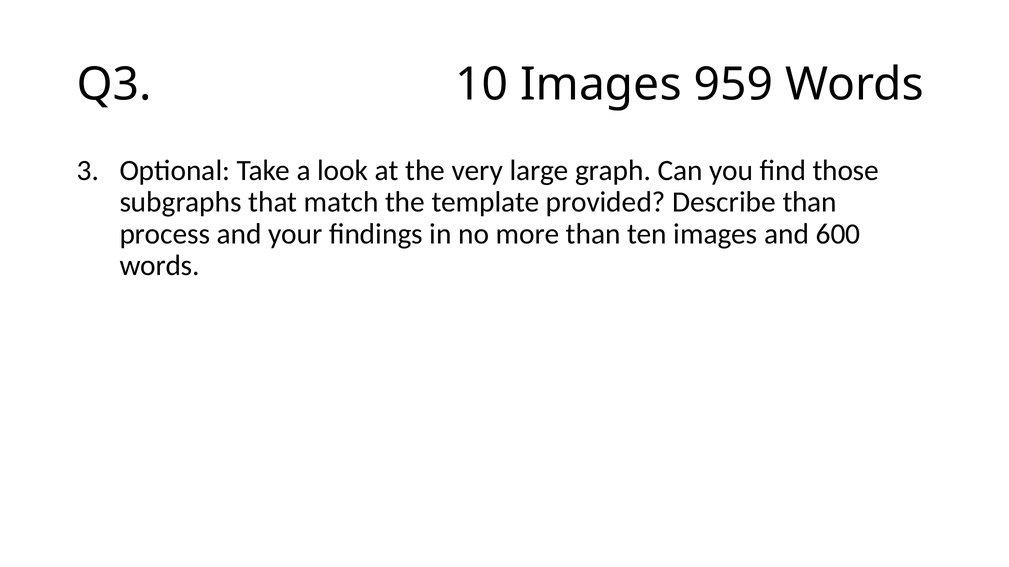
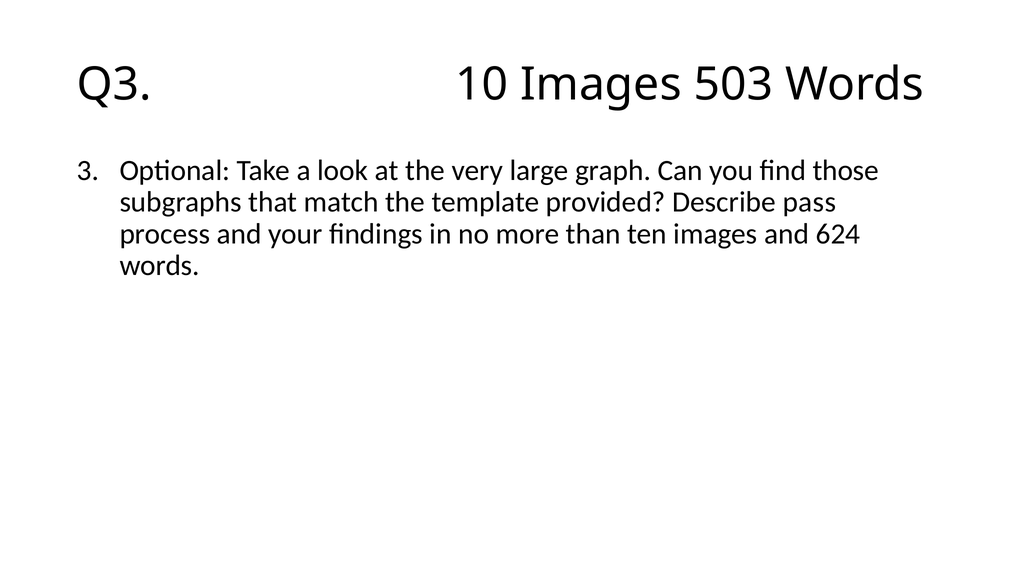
959: 959 -> 503 (733, 85)
Describe than: than -> pass (809, 202)
600: 600 -> 624 (838, 234)
